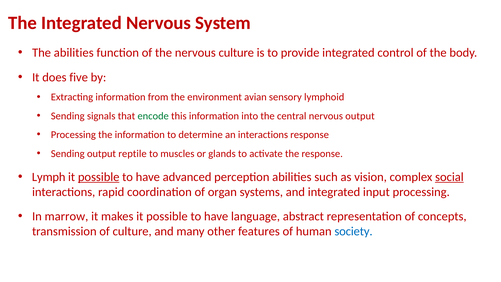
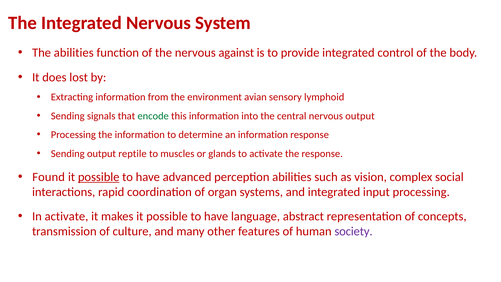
nervous culture: culture -> against (236, 53)
five: five -> lost (79, 77)
an interactions: interactions -> information (263, 135)
Lymph: Lymph -> Found (49, 177)
social underline: present -> none (449, 177)
In marrow: marrow -> activate (66, 216)
society colour: blue -> purple (354, 231)
